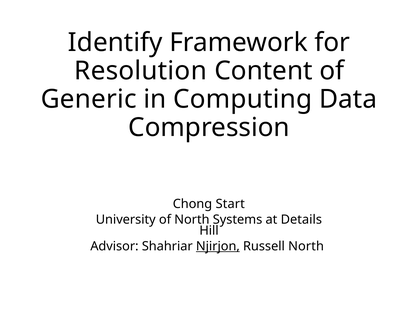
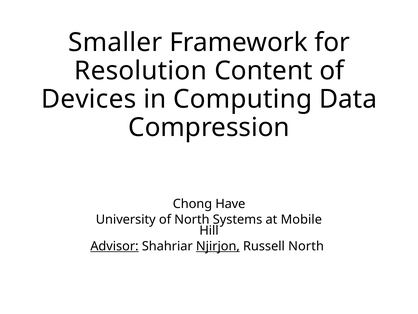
Identify: Identify -> Smaller (115, 43)
Generic: Generic -> Devices (89, 99)
Start: Start -> Have (230, 203)
Details: Details -> Mobile (301, 219)
Advisor underline: none -> present (114, 246)
